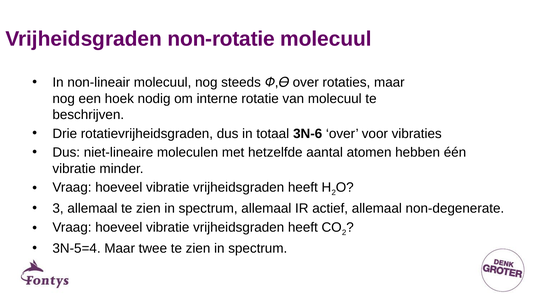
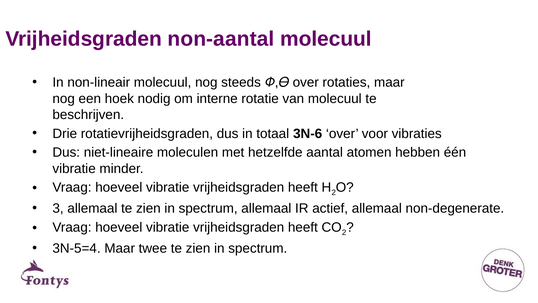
non-rotatie: non-rotatie -> non-aantal (221, 39)
